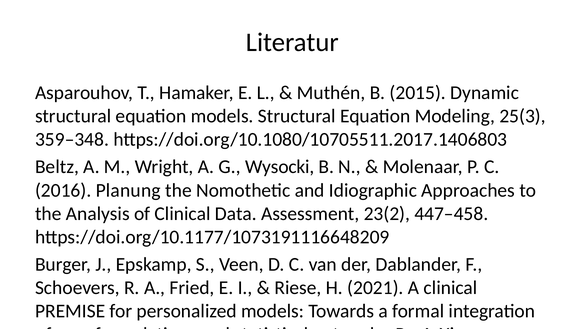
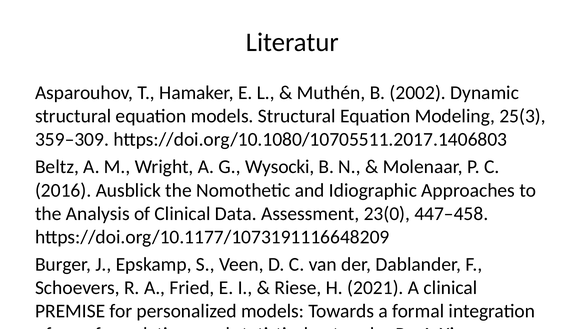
2015: 2015 -> 2002 (418, 93)
359–348: 359–348 -> 359–309 (72, 140)
Planung: Planung -> Ausblick (128, 190)
23(2: 23(2 -> 23(0 (387, 214)
